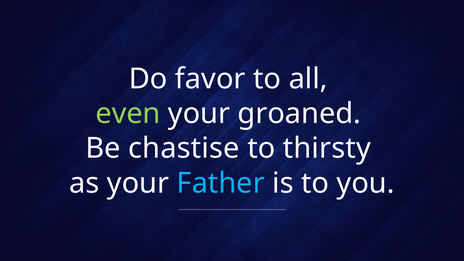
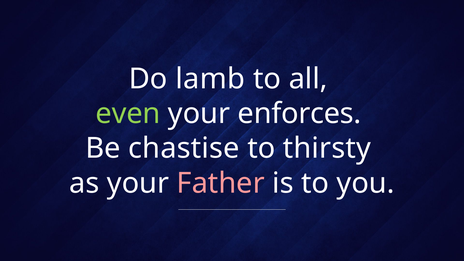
favor: favor -> lamb (210, 79)
groaned: groaned -> enforces (299, 114)
Father colour: light blue -> pink (221, 183)
